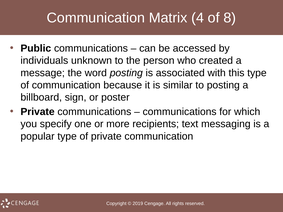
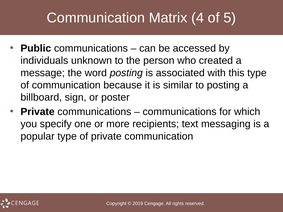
8: 8 -> 5 (230, 18)
